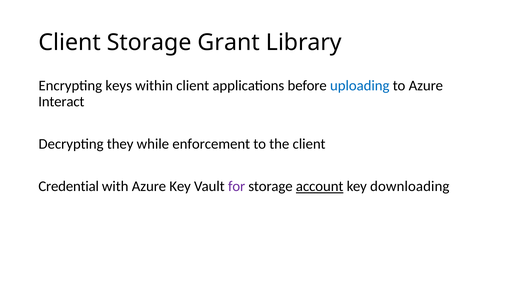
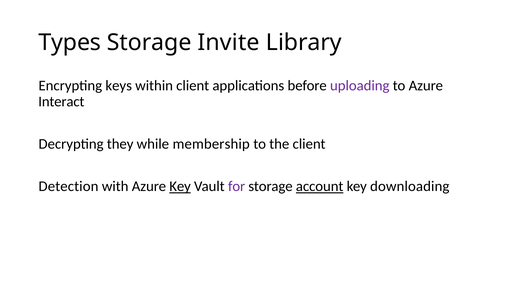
Client: Client -> Types (70, 43)
Grant: Grant -> Invite (229, 43)
uploading colour: blue -> purple (360, 86)
enforcement: enforcement -> membership (211, 144)
Credential: Credential -> Detection (68, 186)
Key underline: none -> present (180, 186)
